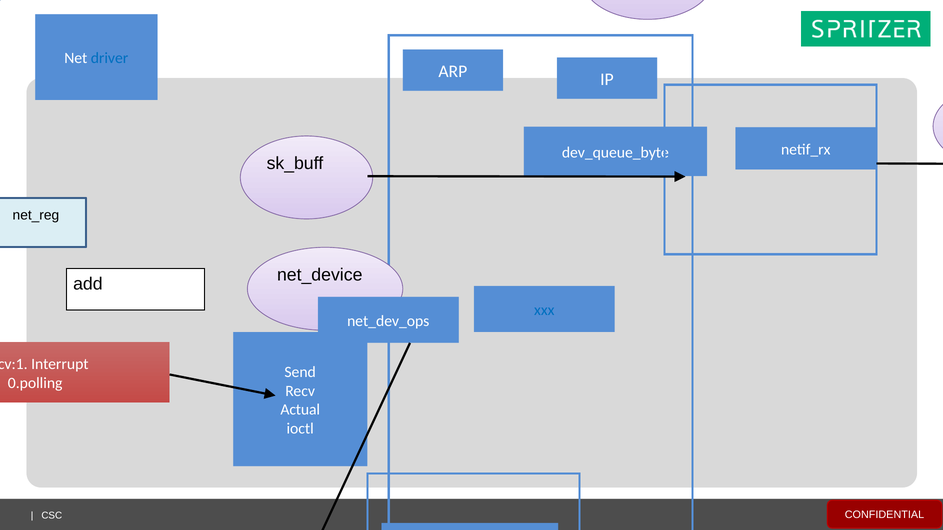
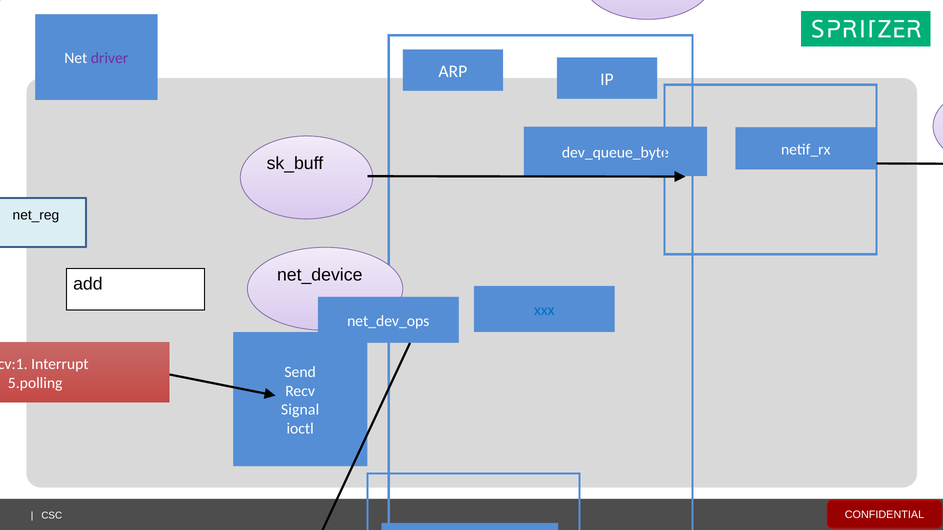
driver colour: blue -> purple (109, 58)
0.polling: 0.polling -> 5.polling (35, 383)
Actual: Actual -> Signal (300, 410)
